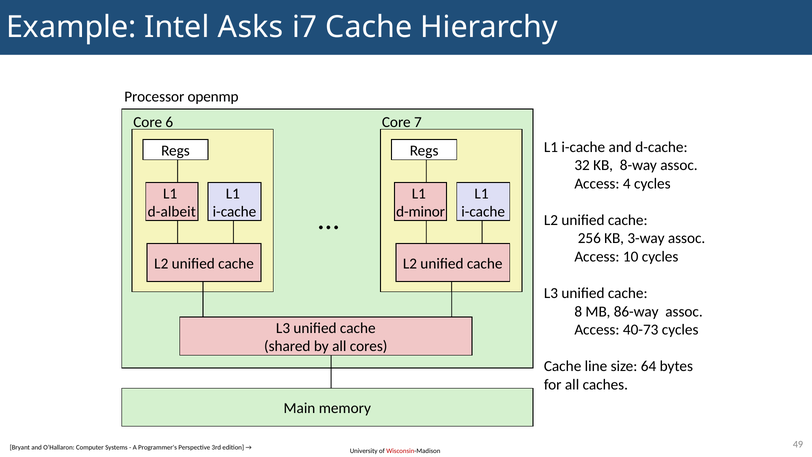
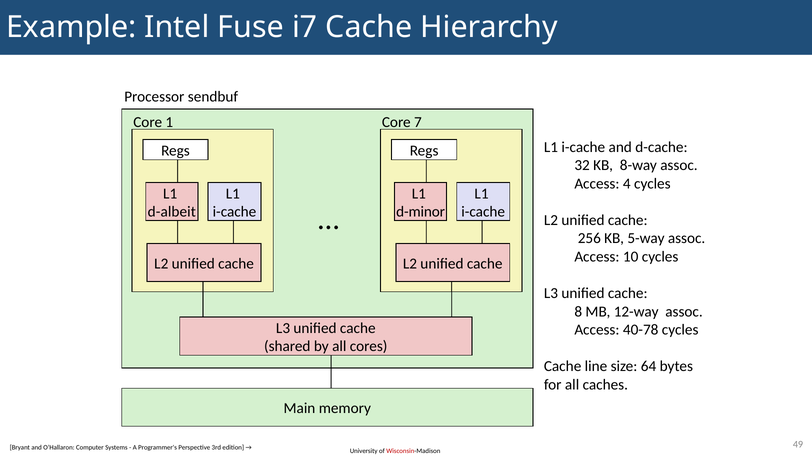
Asks: Asks -> Fuse (251, 27)
openmp: openmp -> sendbuf (213, 97)
6: 6 -> 1 (169, 122)
3-way: 3-way -> 5-way (646, 238)
86-way: 86-way -> 12-way (636, 311)
40-73: 40-73 -> 40-78 (641, 330)
